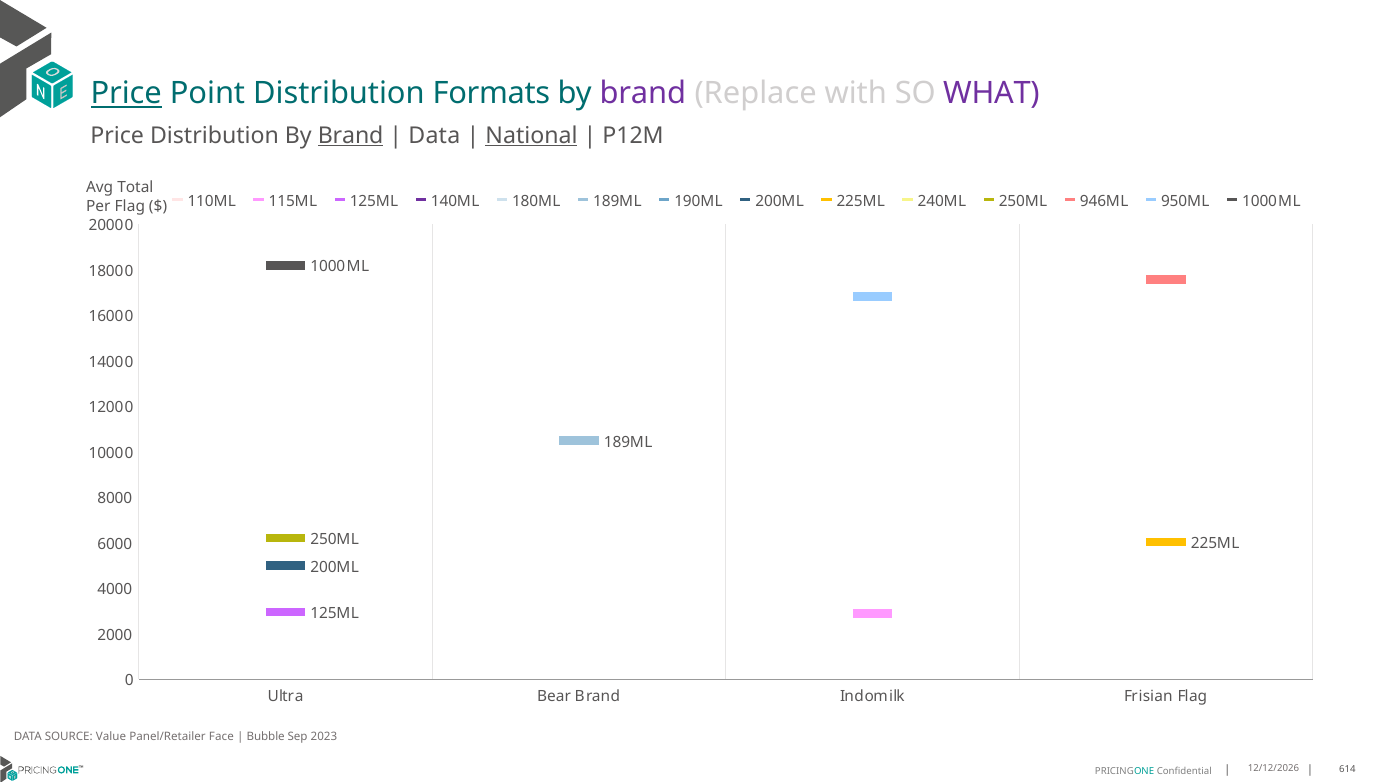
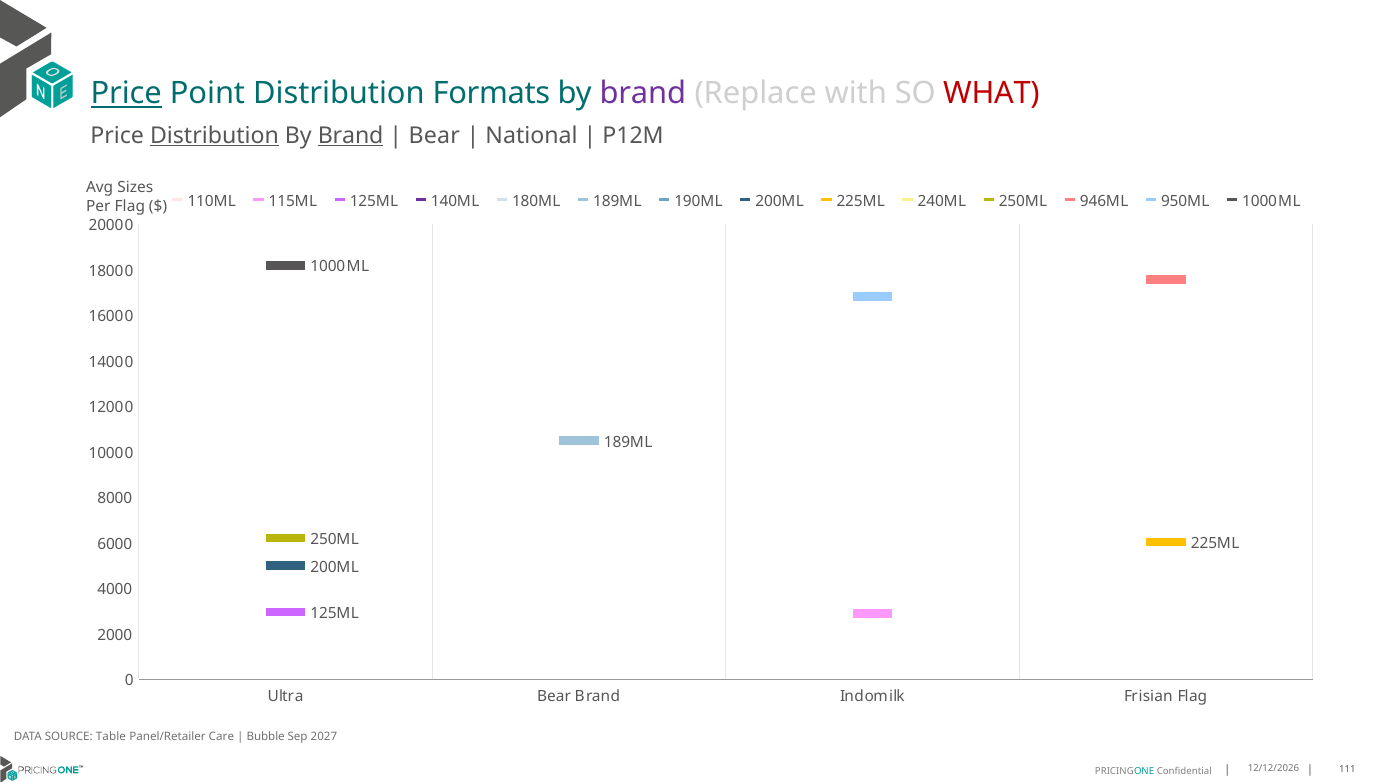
WHAT colour: purple -> red (991, 93)
Distribution underline: none -> present (214, 136)
Data: Data -> Bear (434, 136)
National underline: present -> none (531, 136)
Total: Total -> Sizes (135, 188)
Value: Value -> Table (111, 736)
Face: Face -> Care (221, 736)
2023: 2023 -> 2027 (324, 736)
614: 614 -> 111 (1347, 769)
